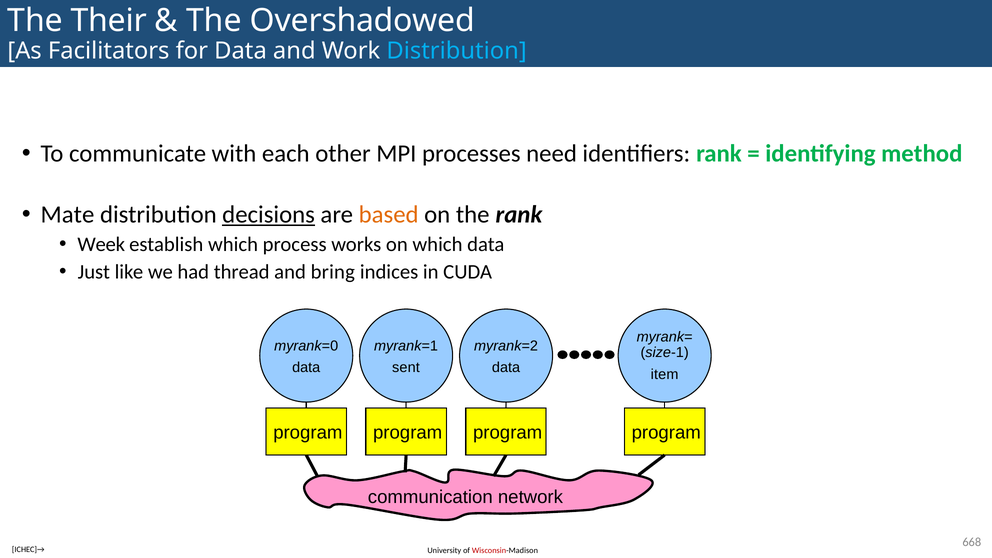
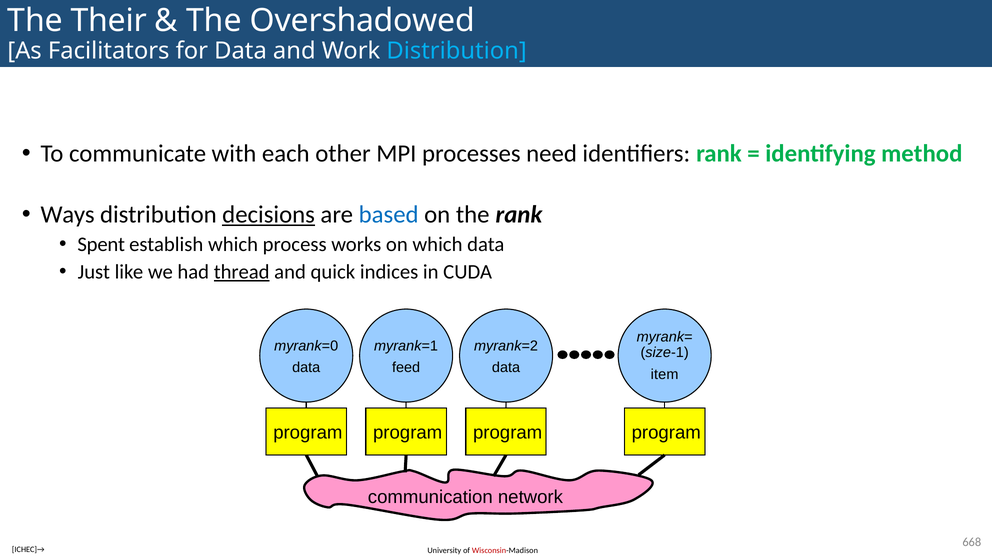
Mate: Mate -> Ways (68, 215)
based colour: orange -> blue (389, 215)
Week: Week -> Spent (101, 244)
thread underline: none -> present (242, 272)
bring: bring -> quick (333, 272)
sent: sent -> feed (406, 367)
